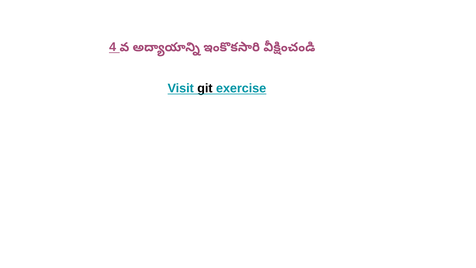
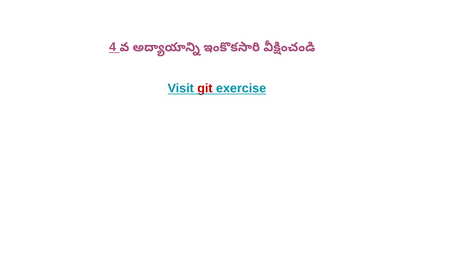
git colour: black -> red (205, 88)
